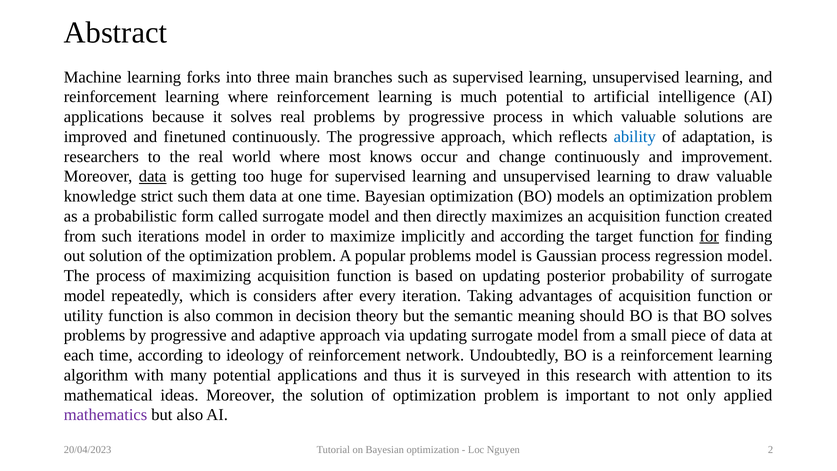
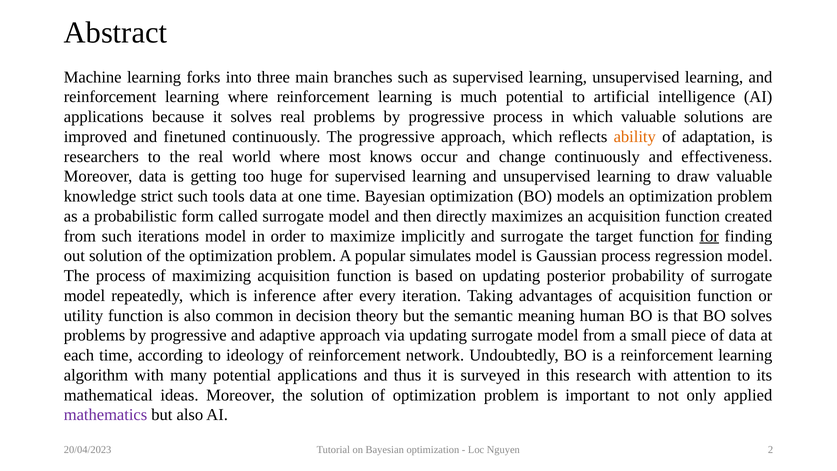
ability colour: blue -> orange (635, 137)
improvement: improvement -> effectiveness (727, 156)
data underline: present -> none (153, 176)
them: them -> tools (229, 196)
and according: according -> surrogate (532, 236)
popular problems: problems -> simulates (440, 256)
considers: considers -> inference (285, 296)
should: should -> human (602, 315)
